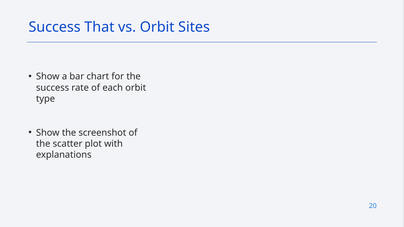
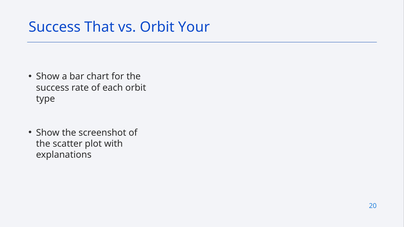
Sites: Sites -> Your (194, 27)
